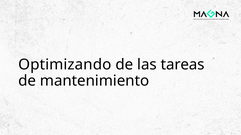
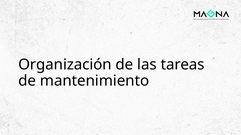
Optimizando: Optimizando -> Organización (65, 65)
